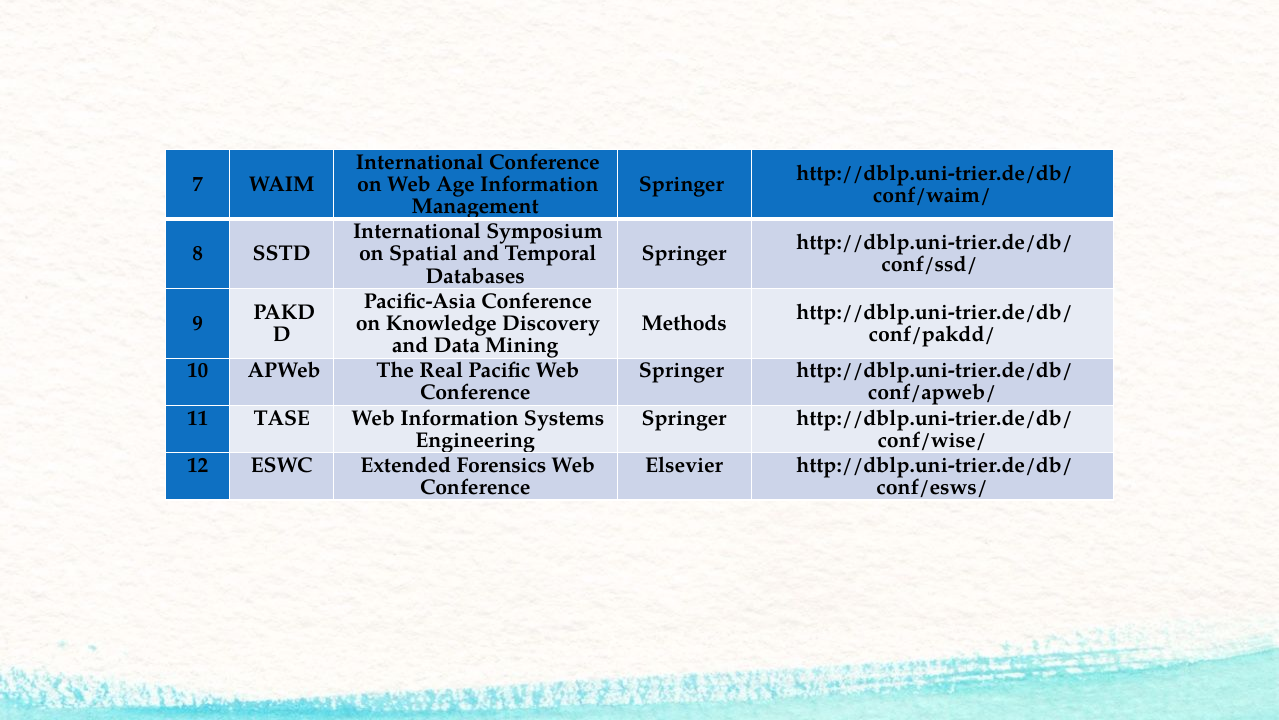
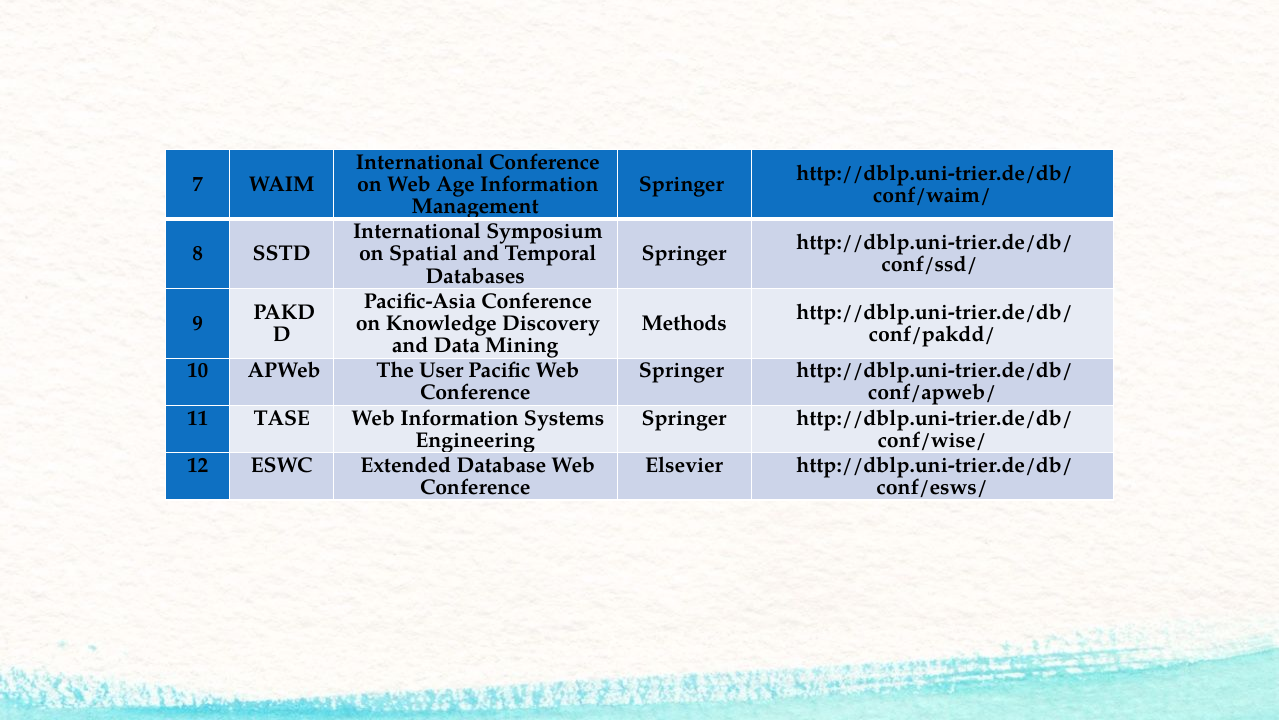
Real: Real -> User (441, 370)
Forensics: Forensics -> Database (501, 465)
